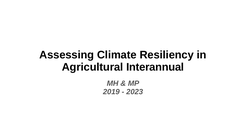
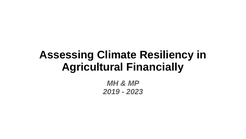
Interannual: Interannual -> Financially (155, 67)
